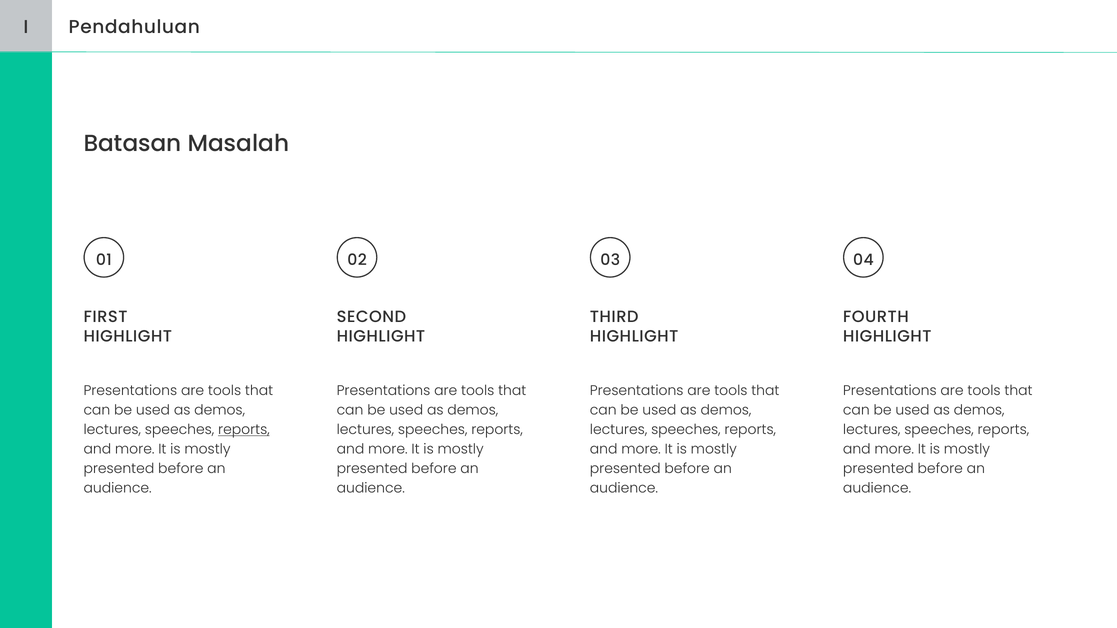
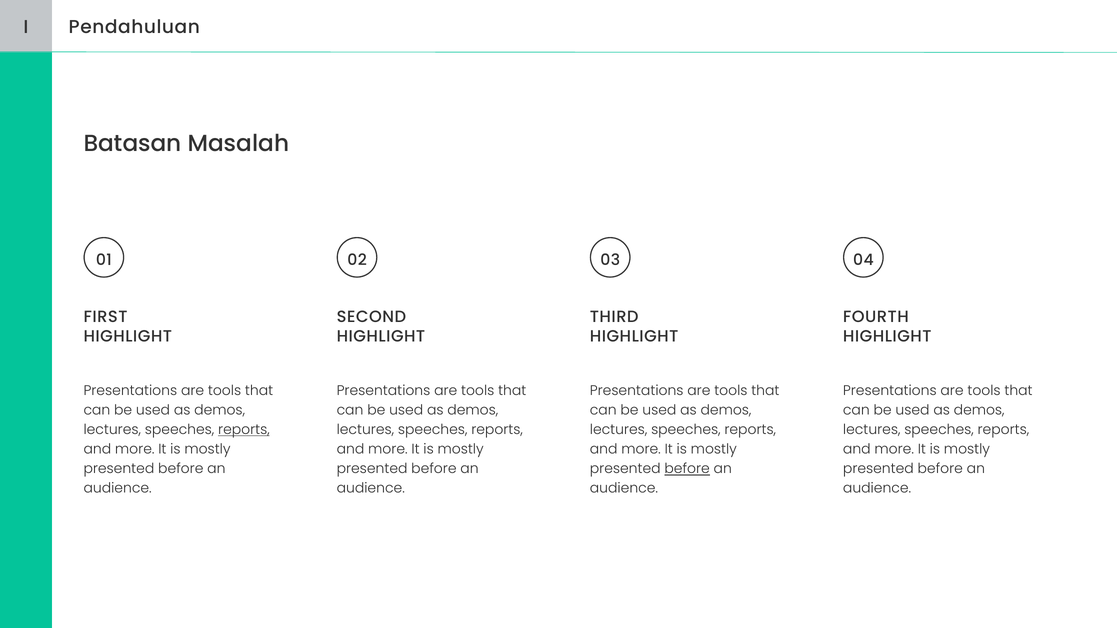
before underline: none -> present (687, 469)
